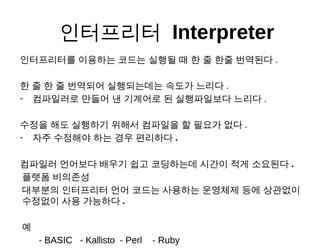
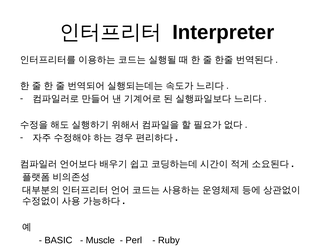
Kallisto: Kallisto -> Muscle (100, 240)
